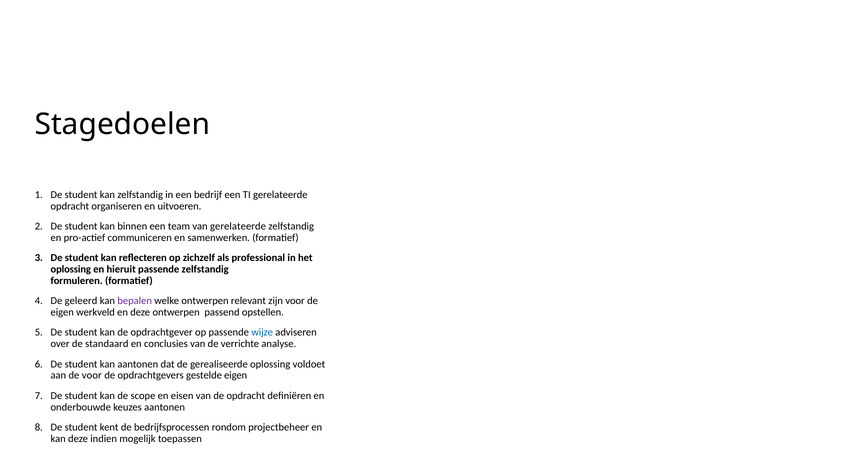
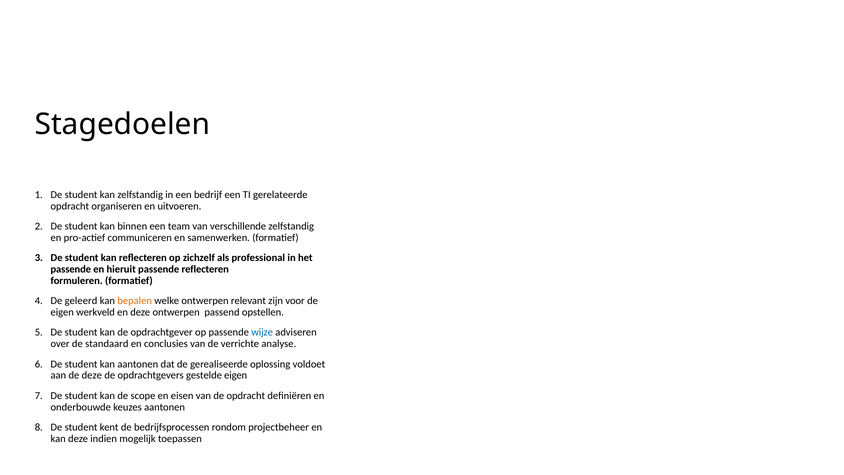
van gerelateerde: gerelateerde -> verschillende (238, 226)
oplossing: oplossing -> passende (71, 269)
passende zelfstandig: zelfstandig -> reflecteren (205, 269)
bepalen colour: purple -> orange (135, 301)
de voor: voor -> deze (92, 375)
